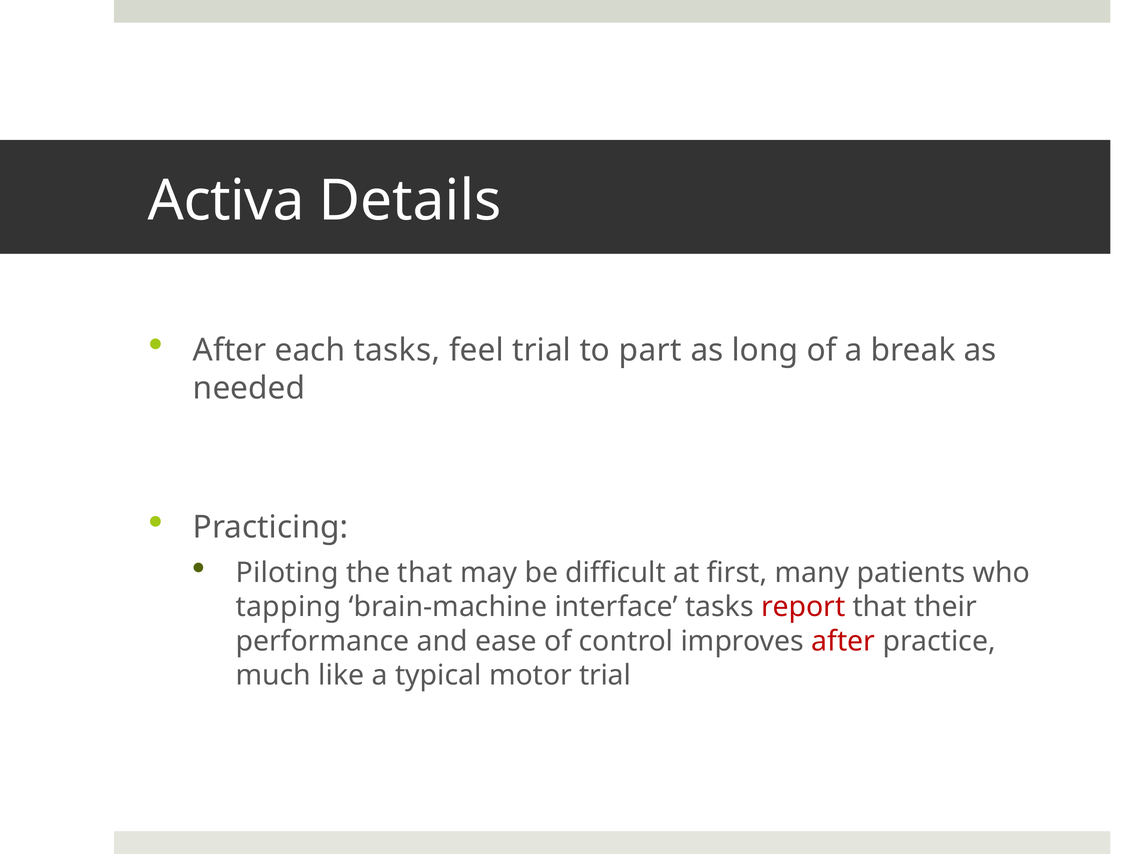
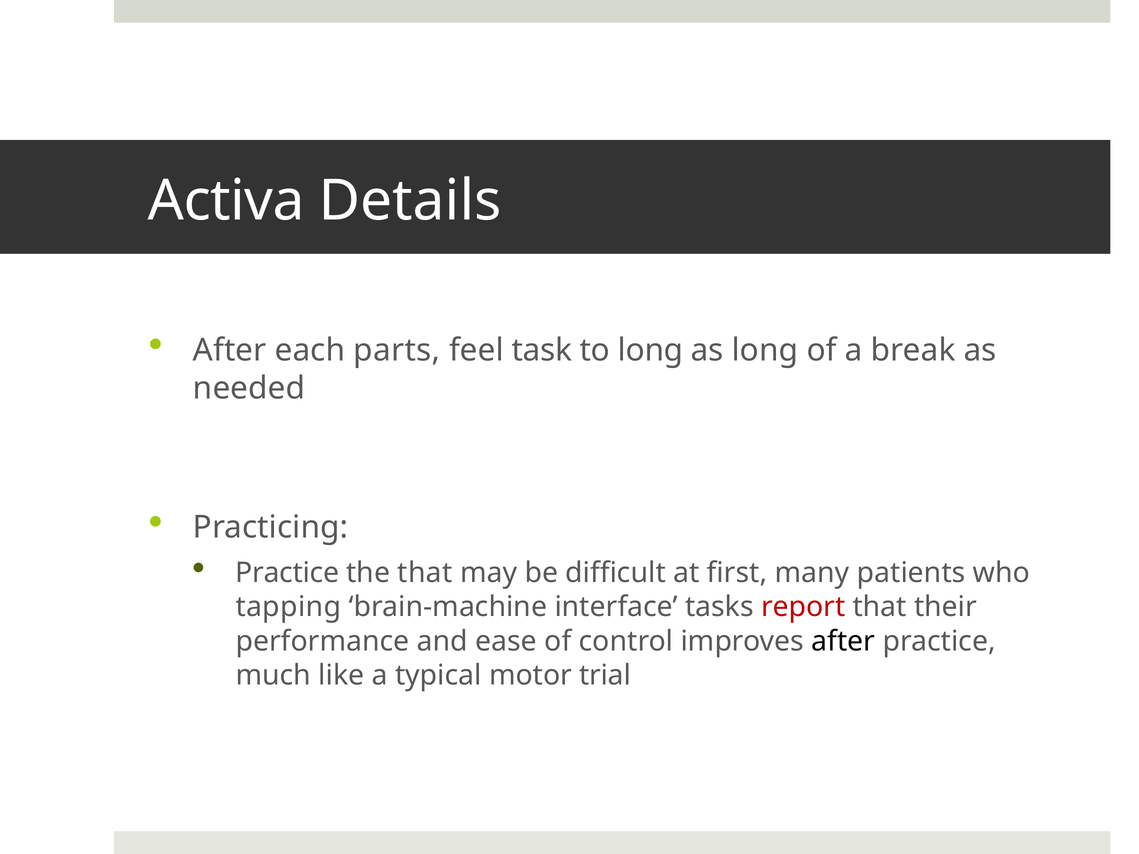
each tasks: tasks -> parts (397, 350)
feel trial: trial -> task (542, 350)
to part: part -> long (651, 350)
Piloting: Piloting -> Practice (287, 573)
after colour: red -> black (843, 641)
